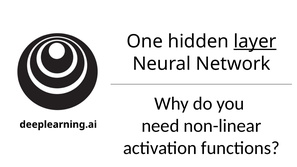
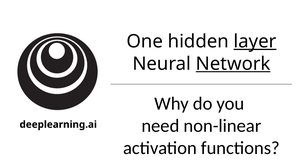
Network underline: none -> present (233, 64)
